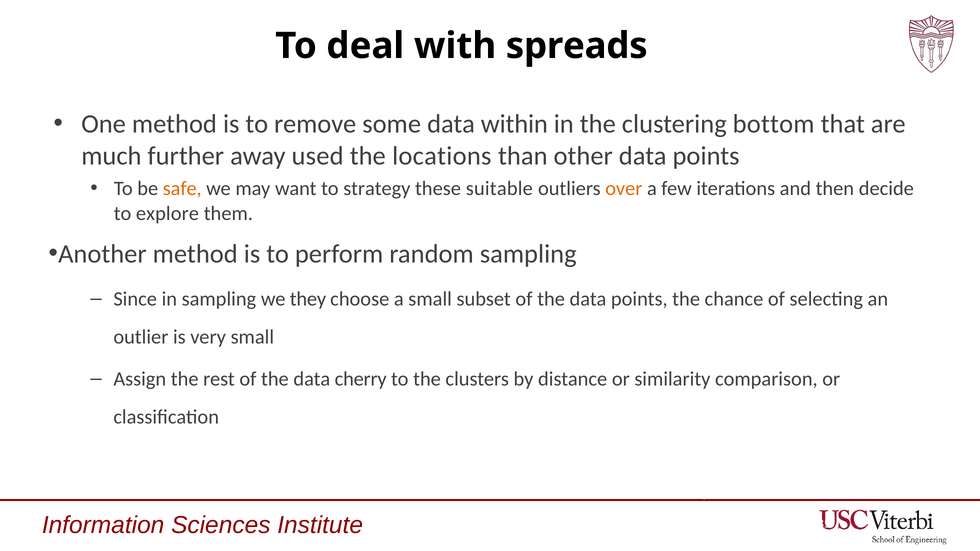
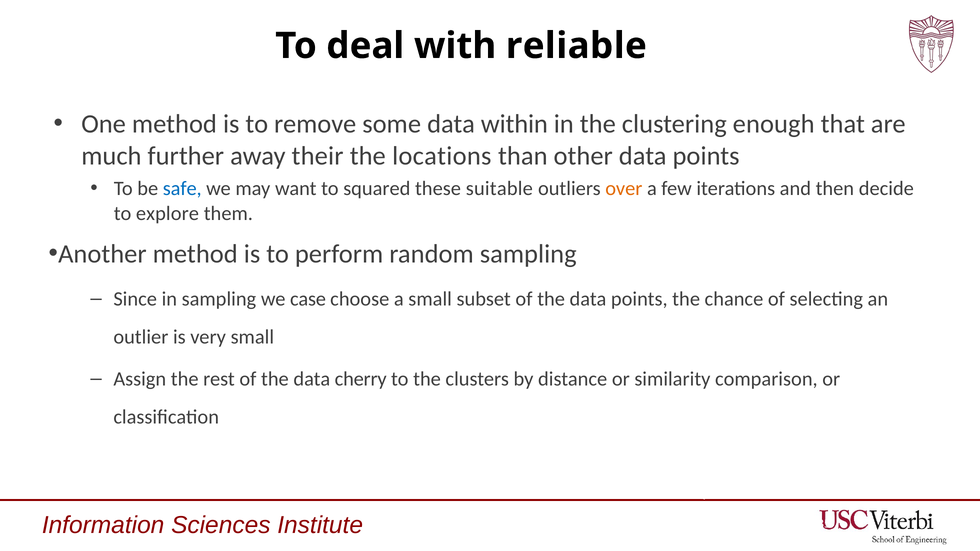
spreads: spreads -> reliable (576, 46)
bottom: bottom -> enough (774, 124)
used: used -> their (318, 156)
safe colour: orange -> blue (182, 189)
strategy: strategy -> squared (377, 189)
they: they -> case (308, 299)
